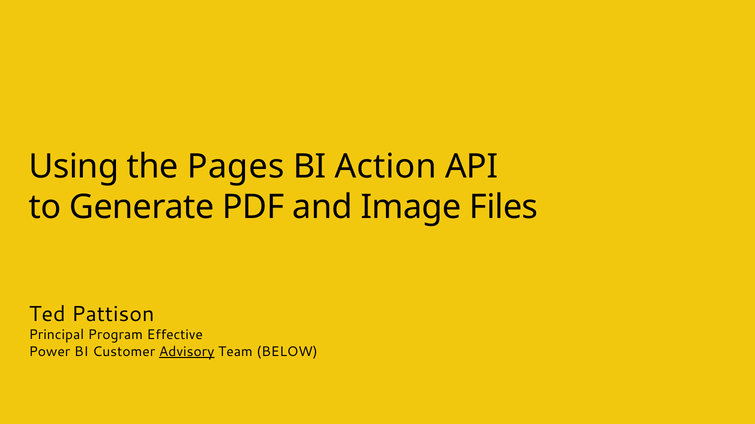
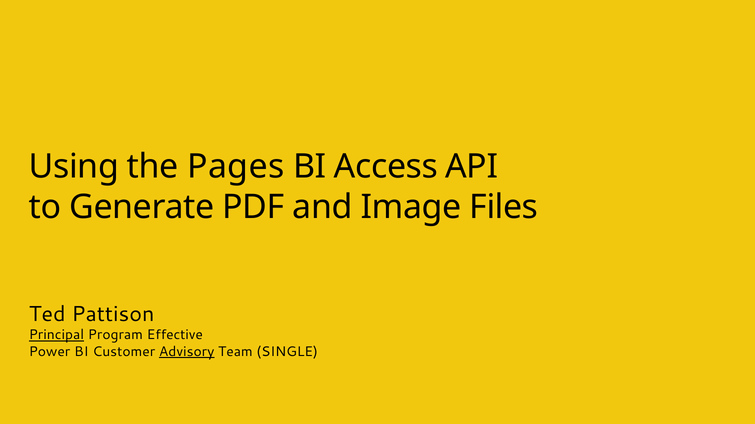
Action: Action -> Access (386, 167)
Principal underline: none -> present (56, 335)
BELOW: BELOW -> SINGLE (287, 352)
